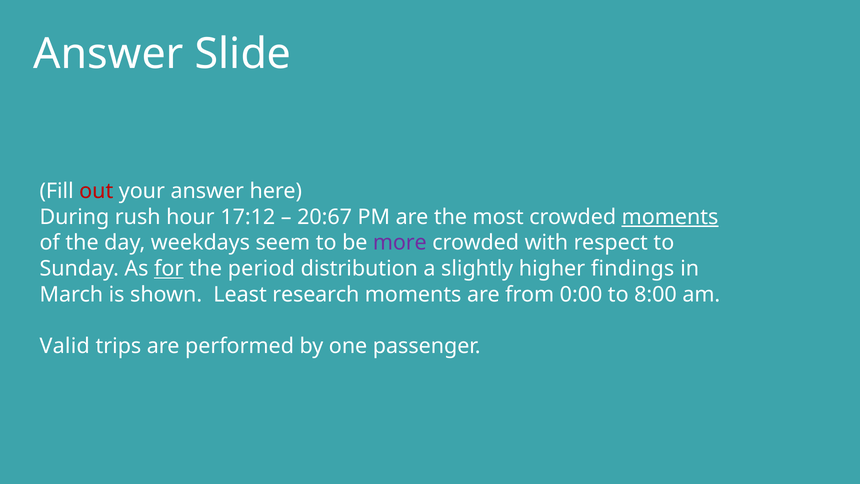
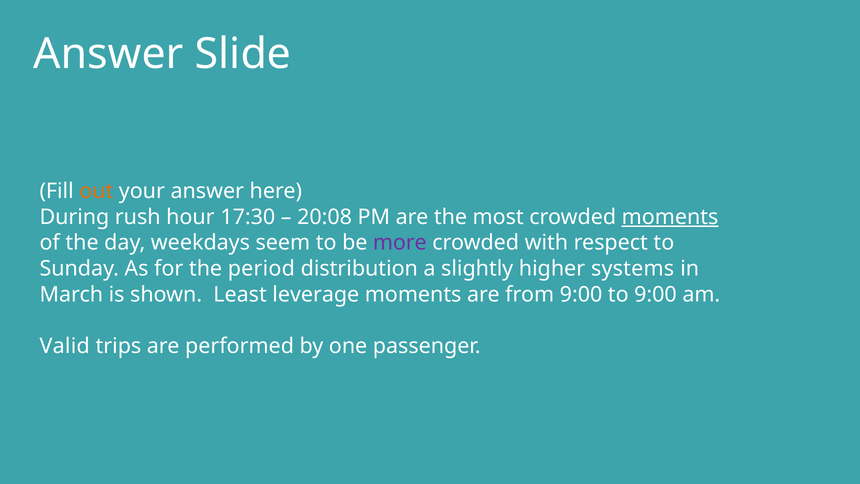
out colour: red -> orange (96, 191)
17:12: 17:12 -> 17:30 (248, 217)
20:67: 20:67 -> 20:08 (325, 217)
for underline: present -> none (169, 269)
findings: findings -> systems (633, 269)
research: research -> leverage (316, 294)
from 0:00: 0:00 -> 9:00 (581, 294)
to 8:00: 8:00 -> 9:00 (655, 294)
